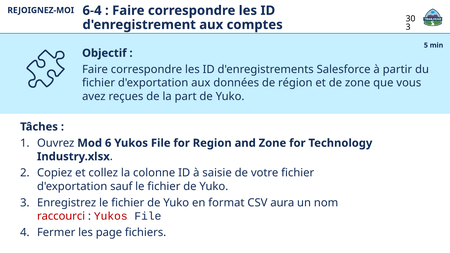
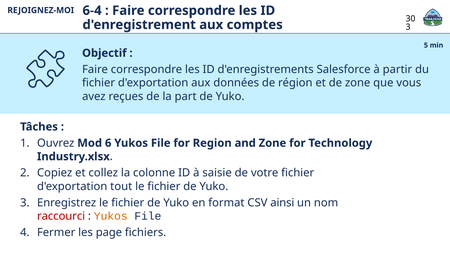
sauf: sauf -> tout (121, 186)
aura: aura -> ainsi (282, 203)
Yukos colour: red -> orange (111, 216)
